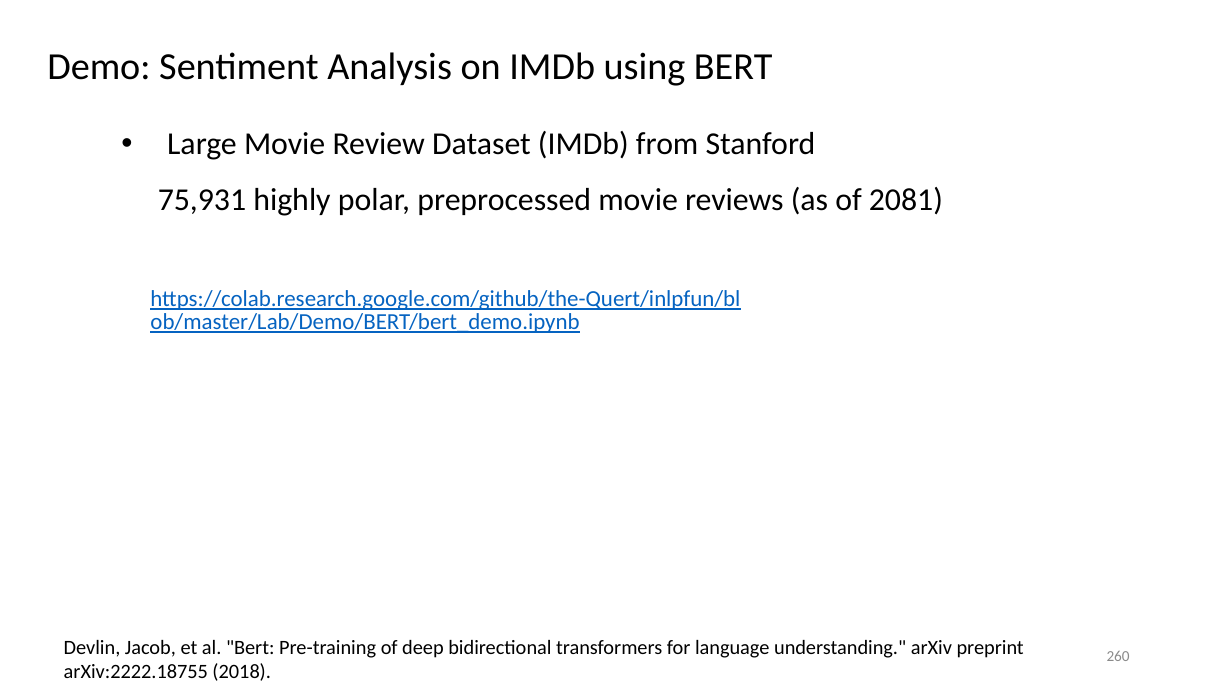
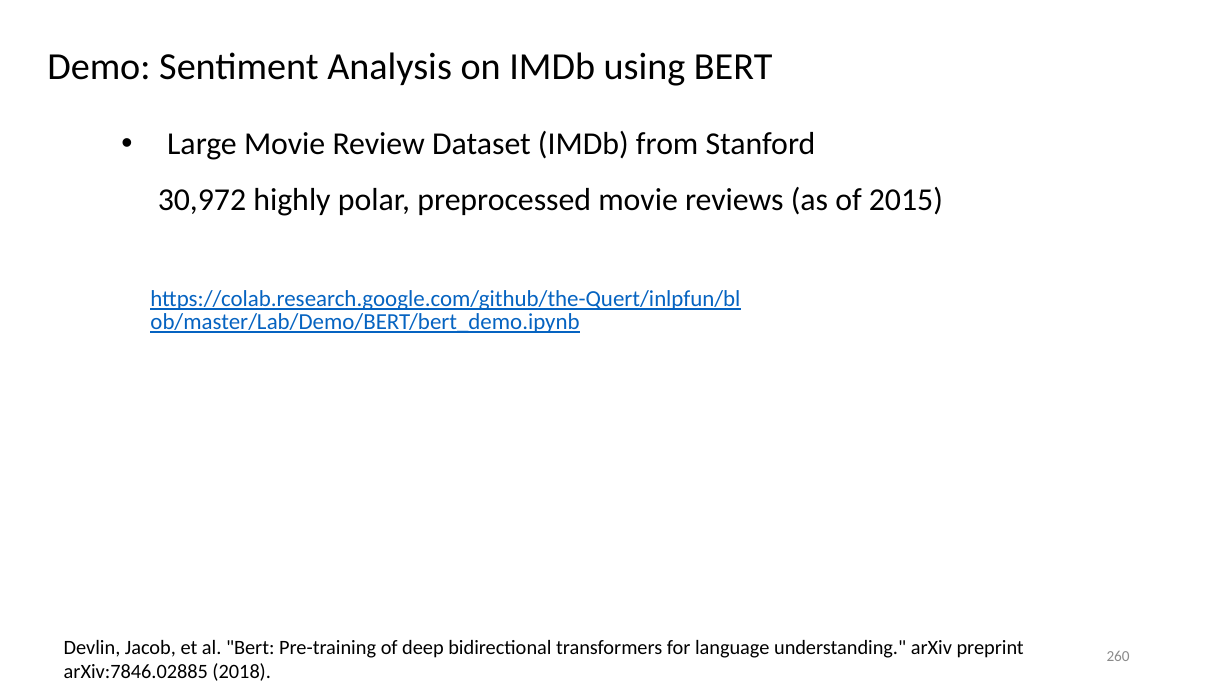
75,931: 75,931 -> 30,972 (202, 200)
2081: 2081 -> 2015 (906, 200)
arXiv:2222.18755: arXiv:2222.18755 -> arXiv:7846.02885 (136, 672)
